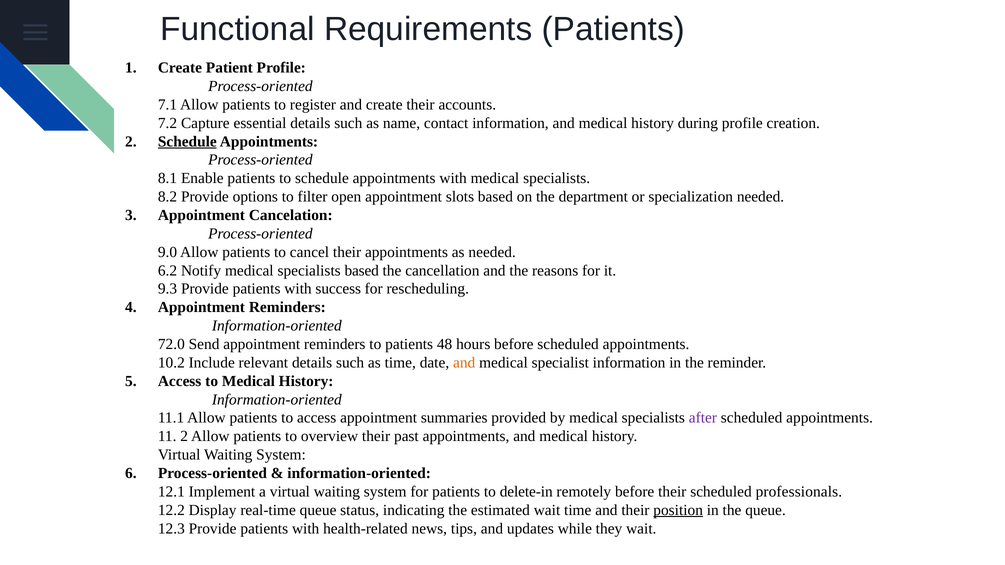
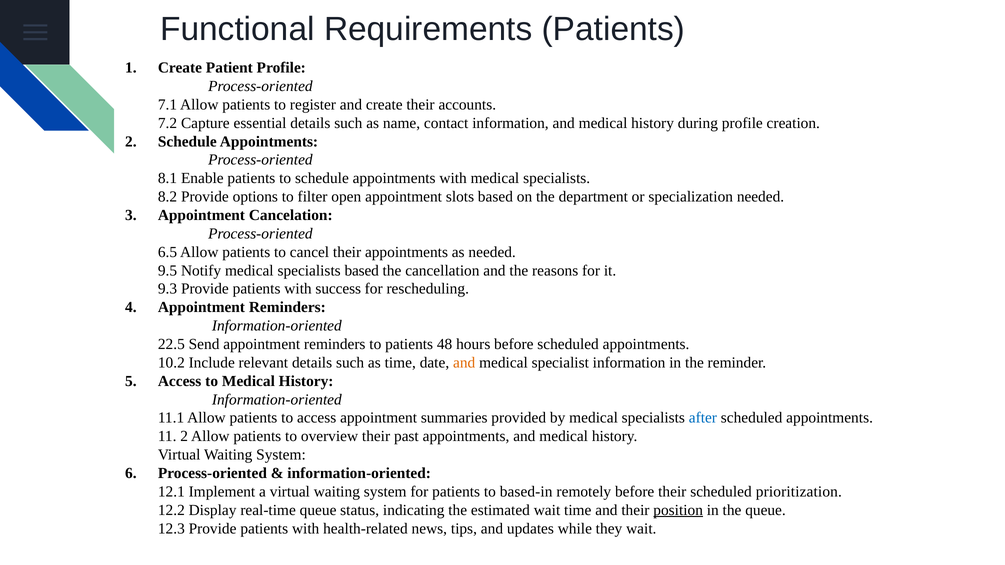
Schedule underline: present -> none (187, 142)
9.0: 9.0 -> 6.5 (168, 252)
6.2: 6.2 -> 9.5 (168, 271)
72.0: 72.0 -> 22.5 (171, 344)
after colour: purple -> blue (703, 418)
delete-in: delete-in -> based-in (526, 492)
professionals: professionals -> prioritization (799, 492)
